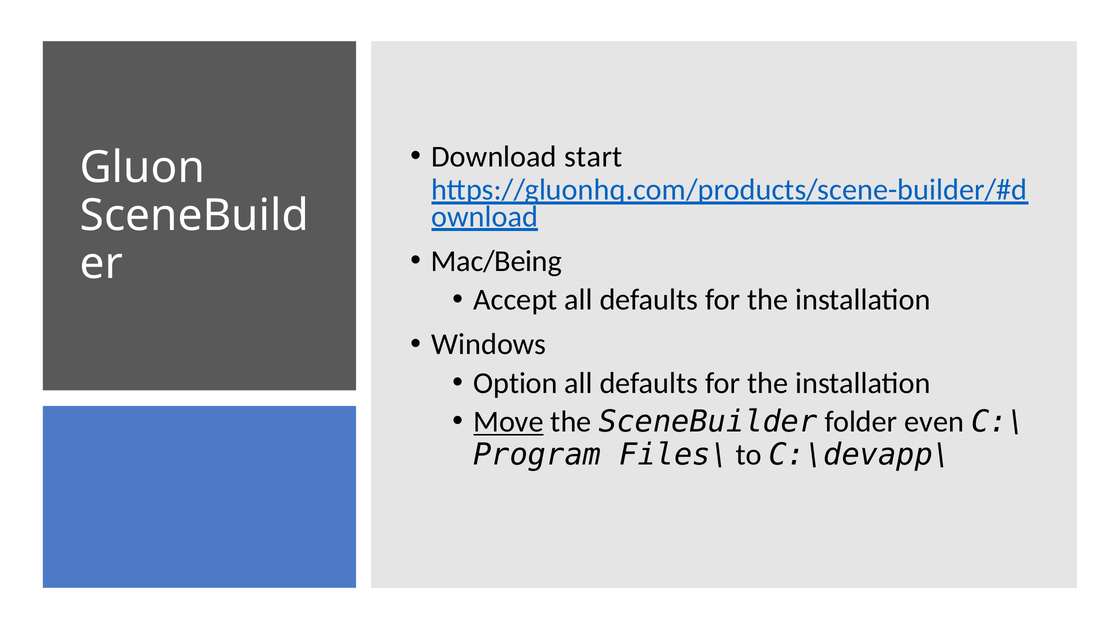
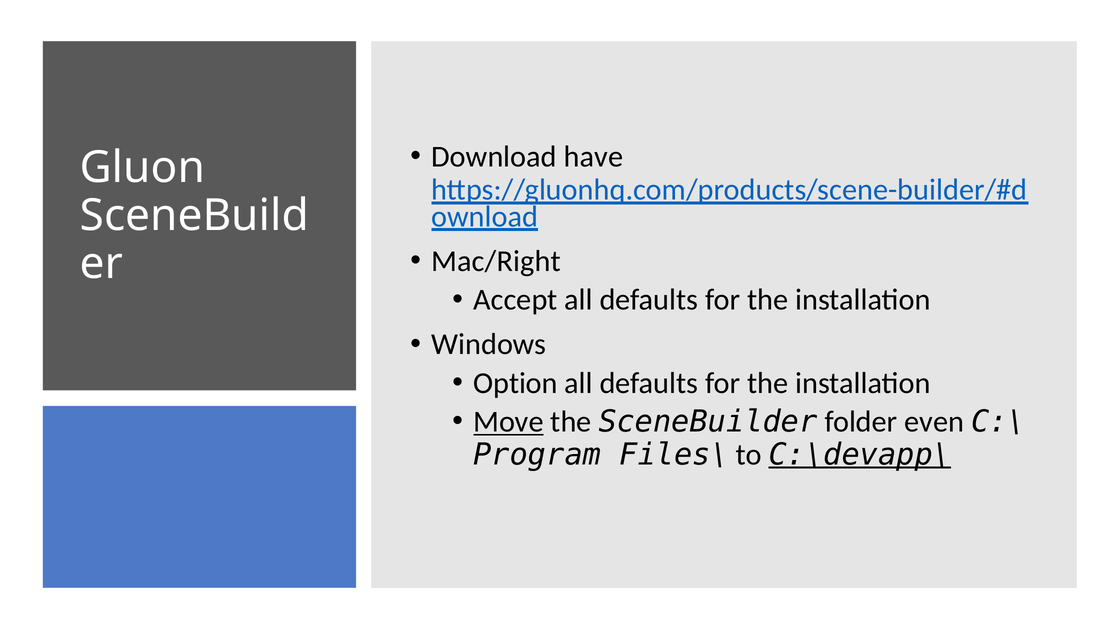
start: start -> have (593, 156)
Mac/Being: Mac/Being -> Mac/Right (496, 261)
C:\devapp\ underline: none -> present (860, 454)
